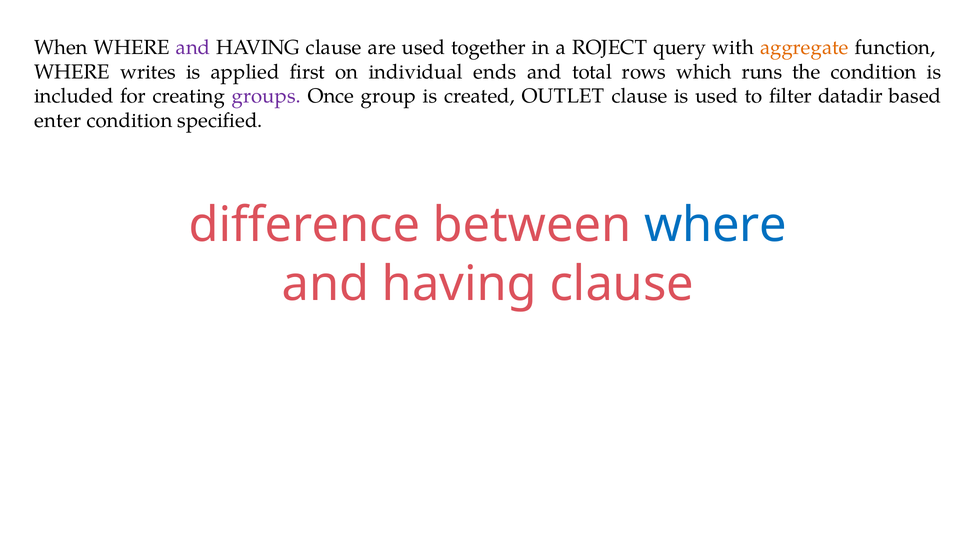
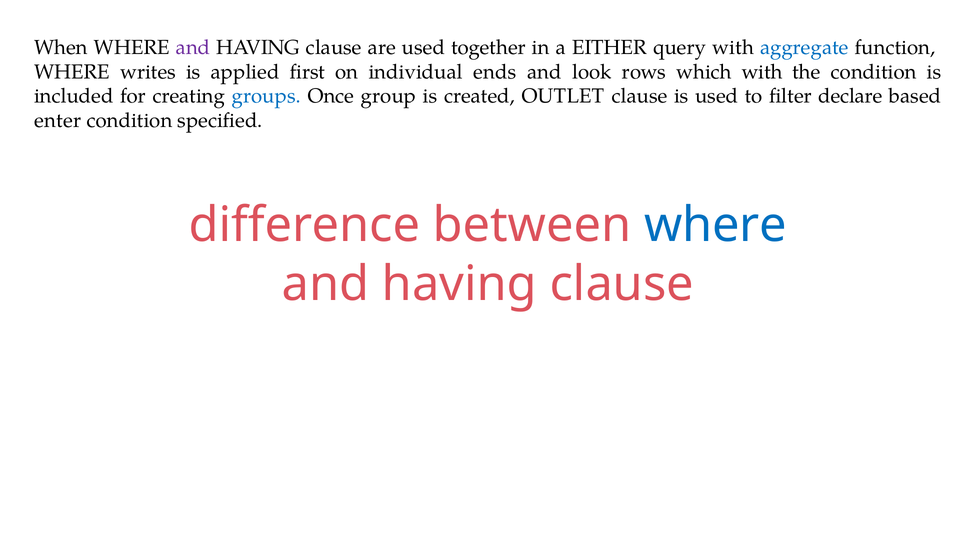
ROJECT: ROJECT -> EITHER (610, 47)
aggregate colour: orange -> blue (804, 47)
total: total -> look (592, 72)
which runs: runs -> with (762, 72)
groups colour: purple -> blue (266, 96)
datadir: datadir -> declare (850, 96)
